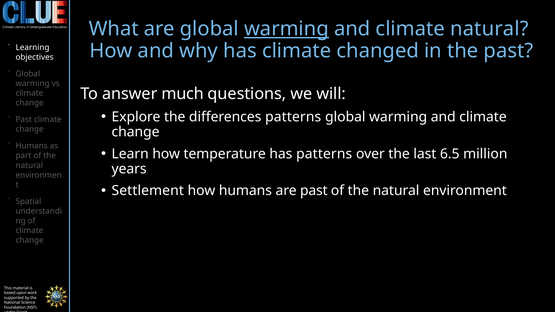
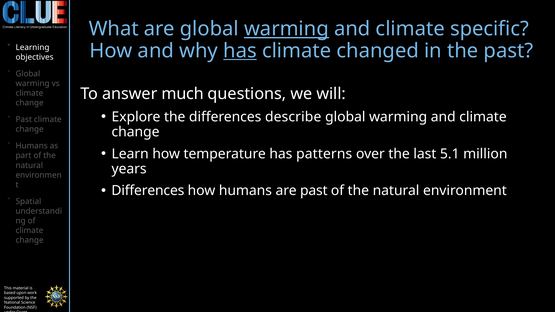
climate natural: natural -> specific (489, 29)
has underline: none -> present (240, 51)
differences patterns: patterns -> describe (293, 117)
6.5: 6.5 -> 5.1 (450, 154)
Settlement: Settlement -> Differences (148, 191)
